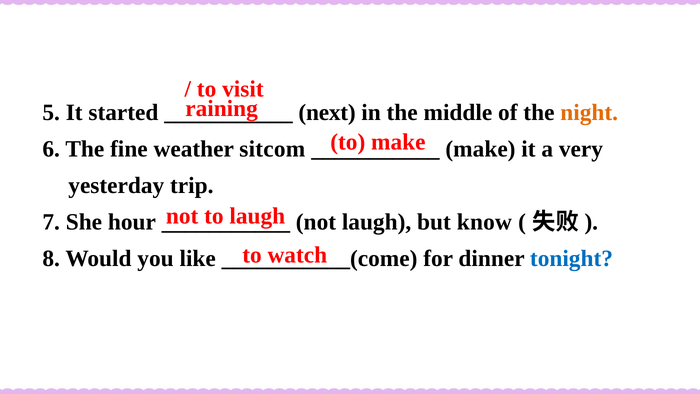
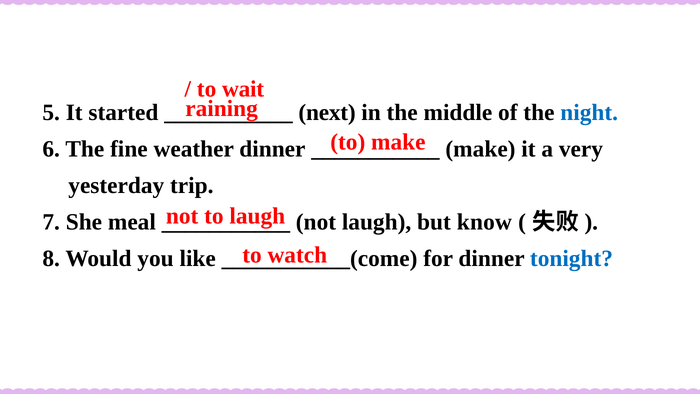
visit: visit -> wait (243, 89)
night colour: orange -> blue (589, 113)
weather sitcom: sitcom -> dinner (272, 149)
hour: hour -> meal (132, 222)
